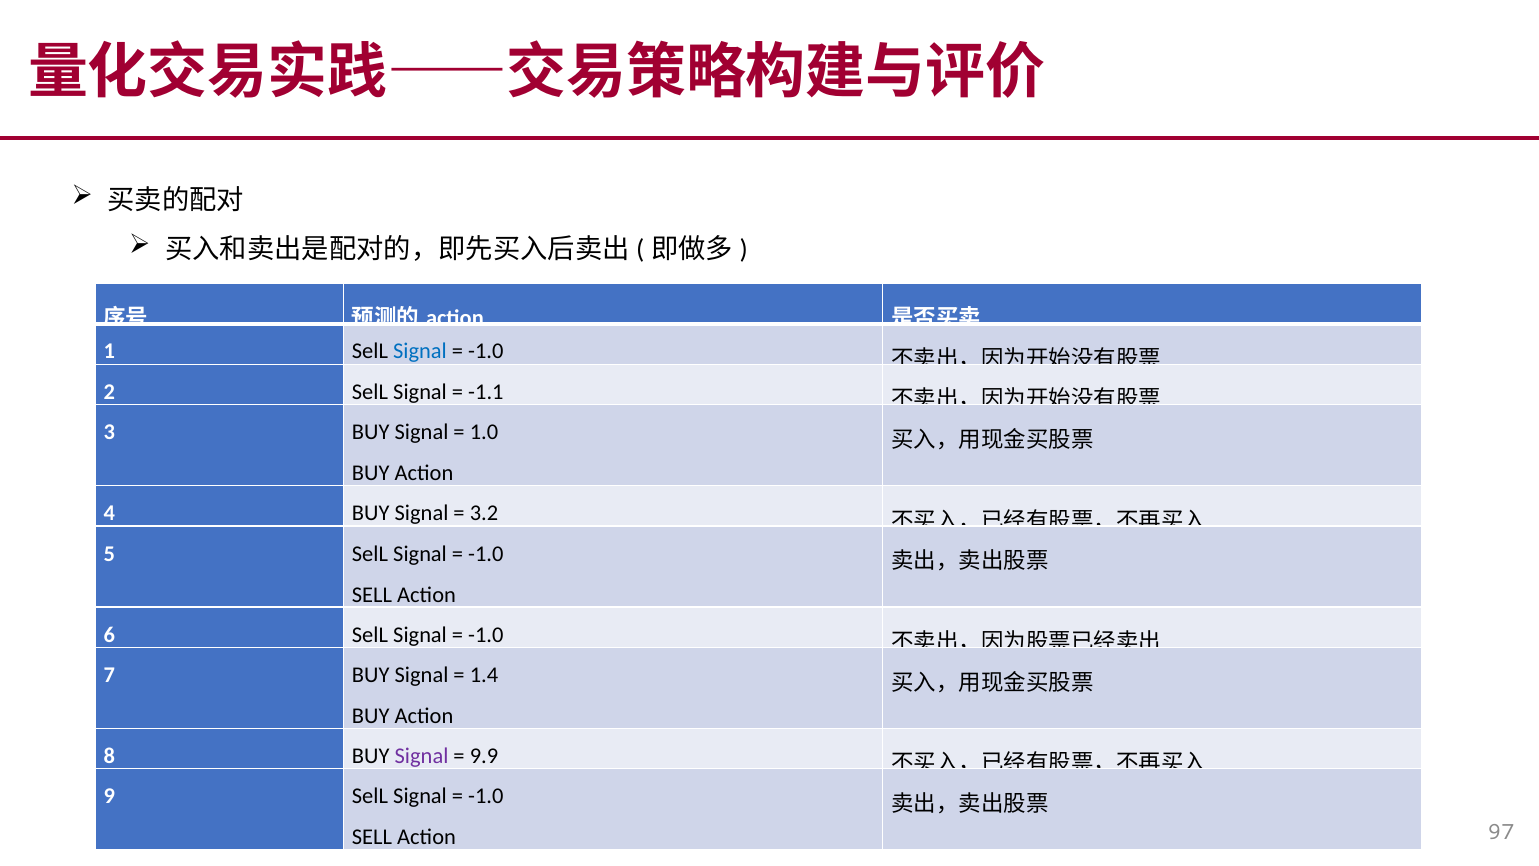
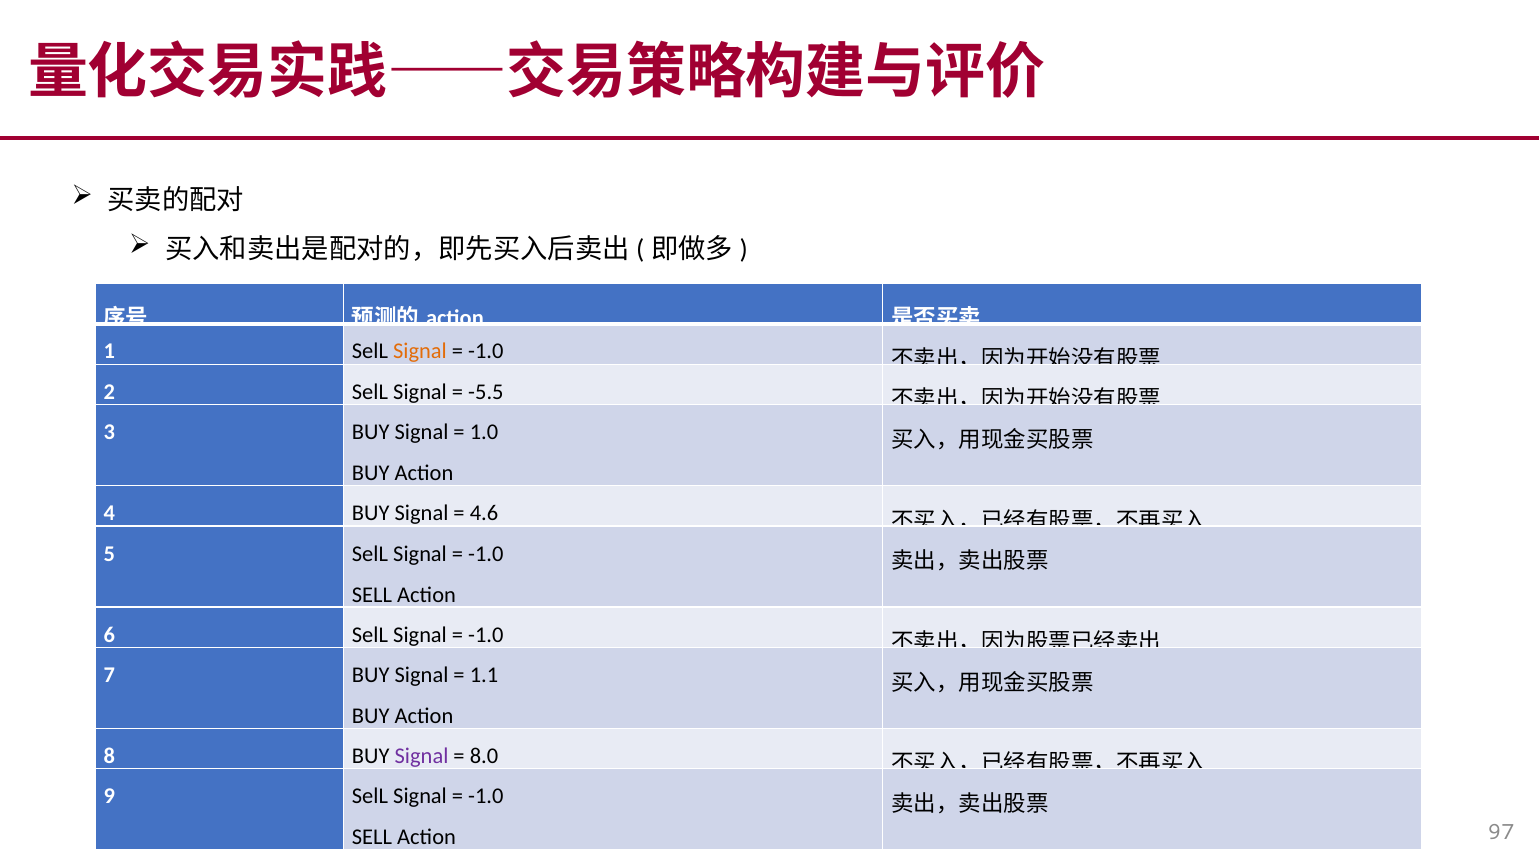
Signal colour: blue -> orange (420, 351)
-1.1: -1.1 -> -5.5 (486, 392)
3.2: 3.2 -> 4.6 (484, 513)
1.4: 1.4 -> 1.1 (484, 675)
9.9: 9.9 -> 8.0 (484, 756)
